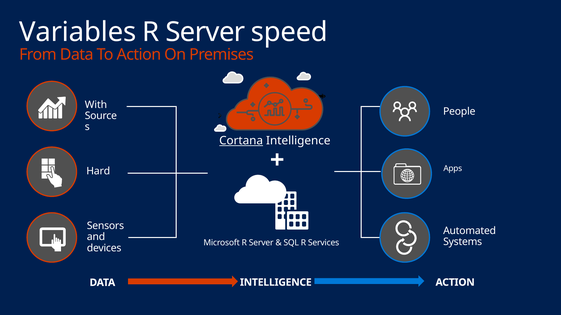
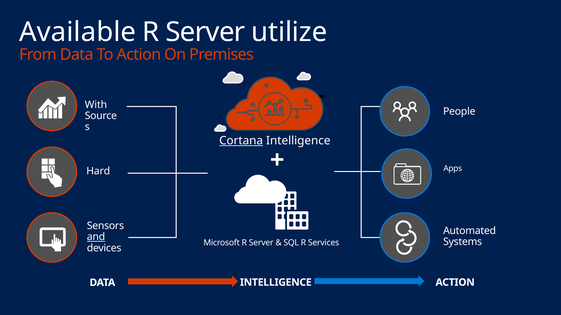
Variables: Variables -> Available (78, 32)
speed: speed -> utilize (289, 32)
and underline: none -> present (96, 237)
